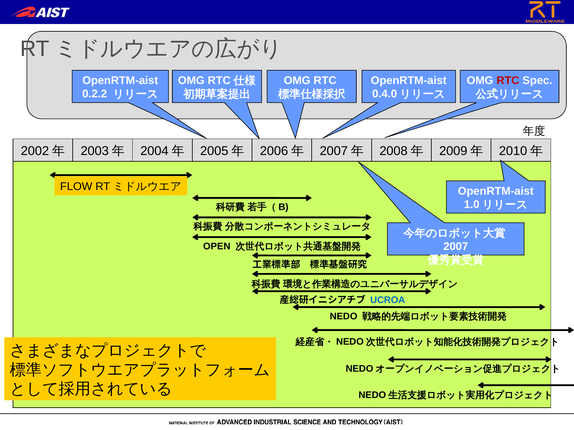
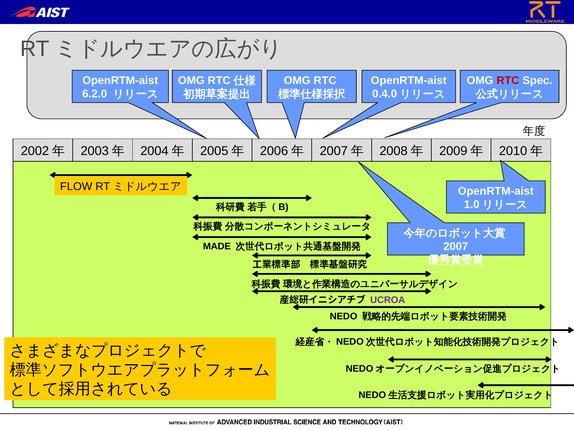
0.2.2: 0.2.2 -> 6.2.0 (95, 94)
OPEN: OPEN -> MADE (217, 247)
UCROA colour: blue -> purple (388, 301)
